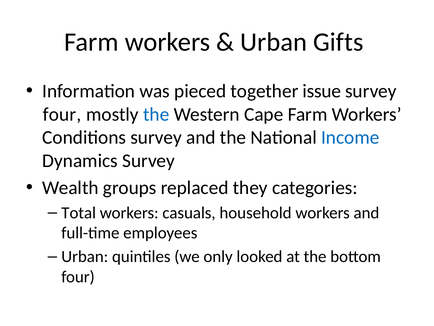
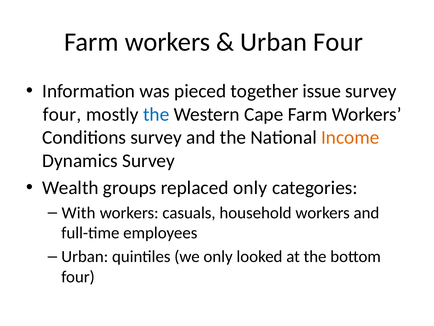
Urban Gifts: Gifts -> Four (338, 42)
Income colour: blue -> orange (350, 137)
replaced they: they -> only (250, 188)
Total: Total -> With (79, 212)
